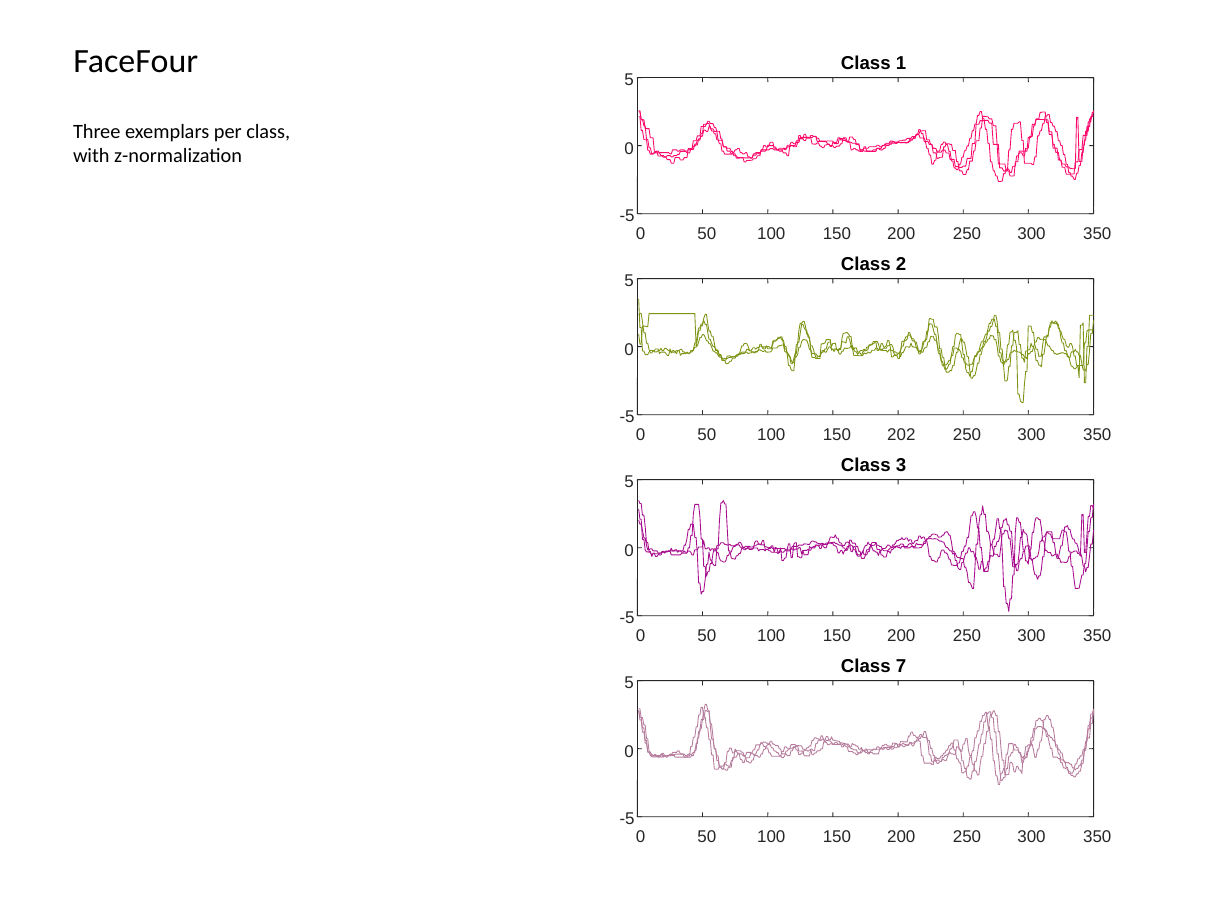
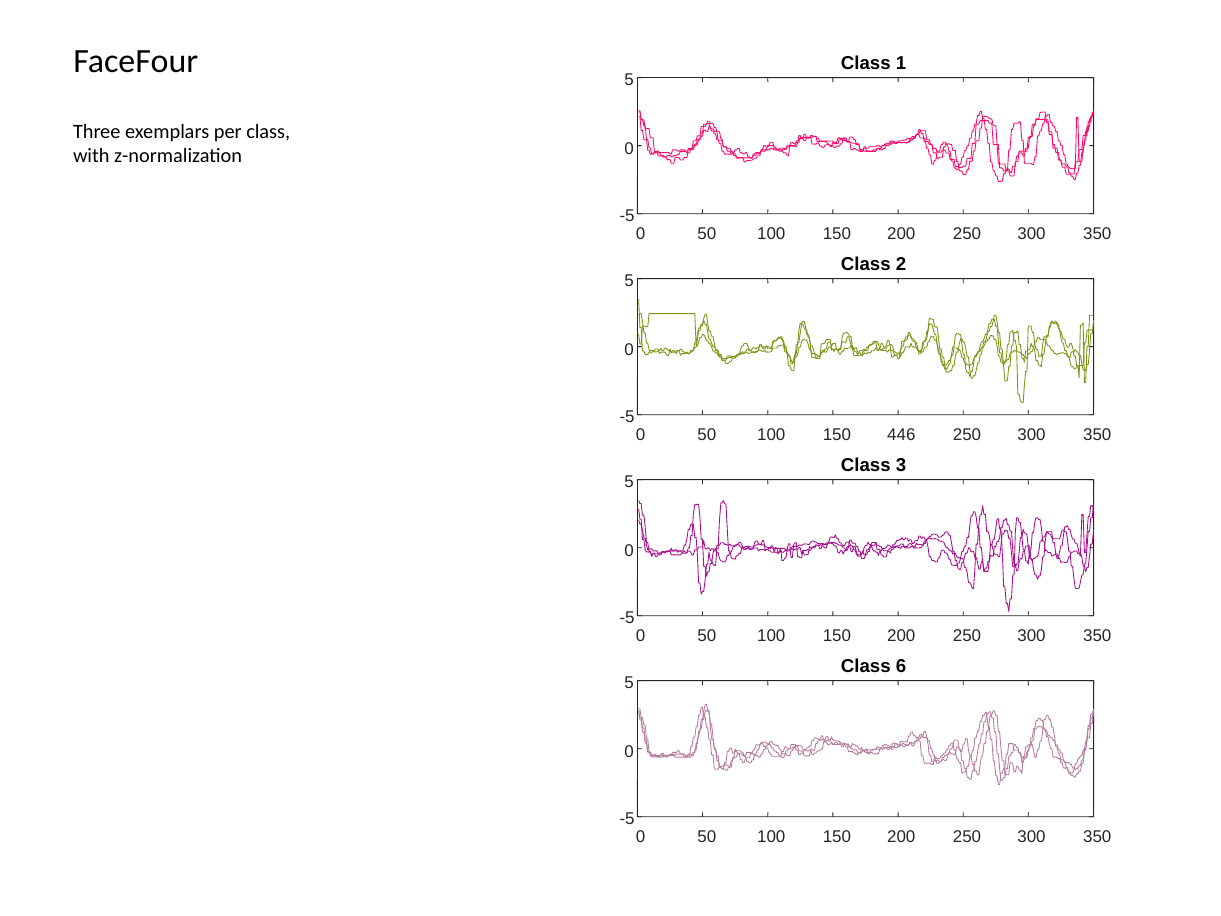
202: 202 -> 446 (901, 435)
7: 7 -> 6 (901, 666)
